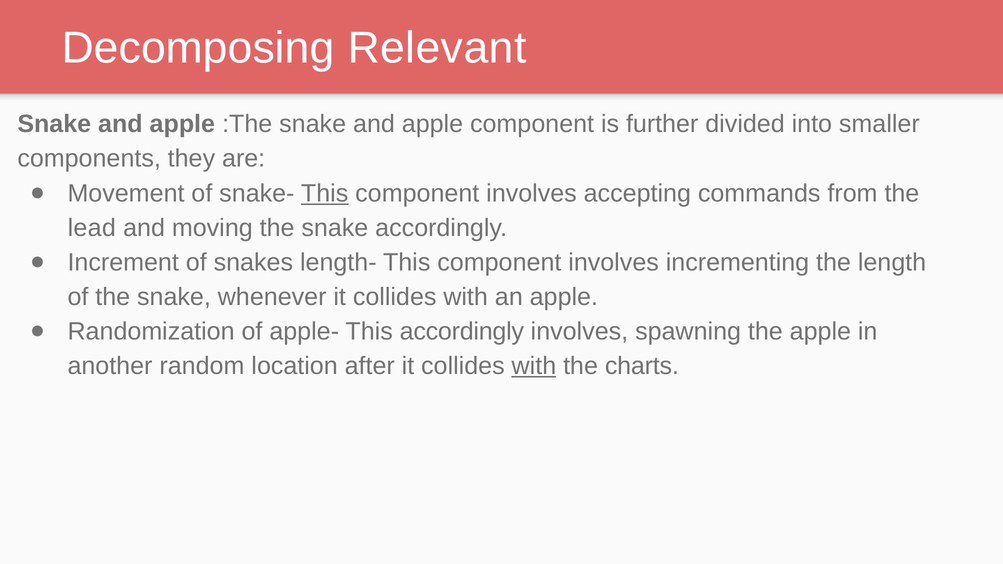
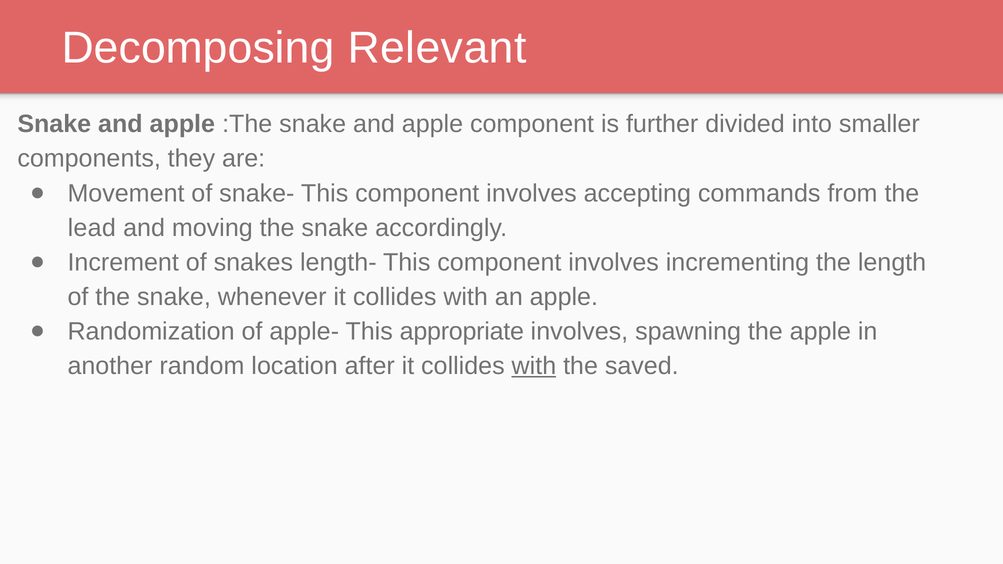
This underline: present -> none (325, 193)
This accordingly: accordingly -> appropriate (462, 332)
charts: charts -> saved (642, 366)
